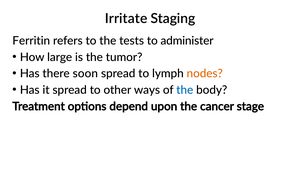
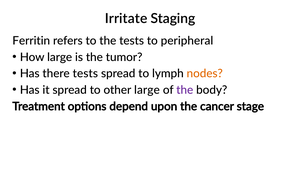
administer: administer -> peripheral (187, 41)
there soon: soon -> tests (85, 74)
other ways: ways -> large (147, 90)
the colour: blue -> purple (185, 90)
